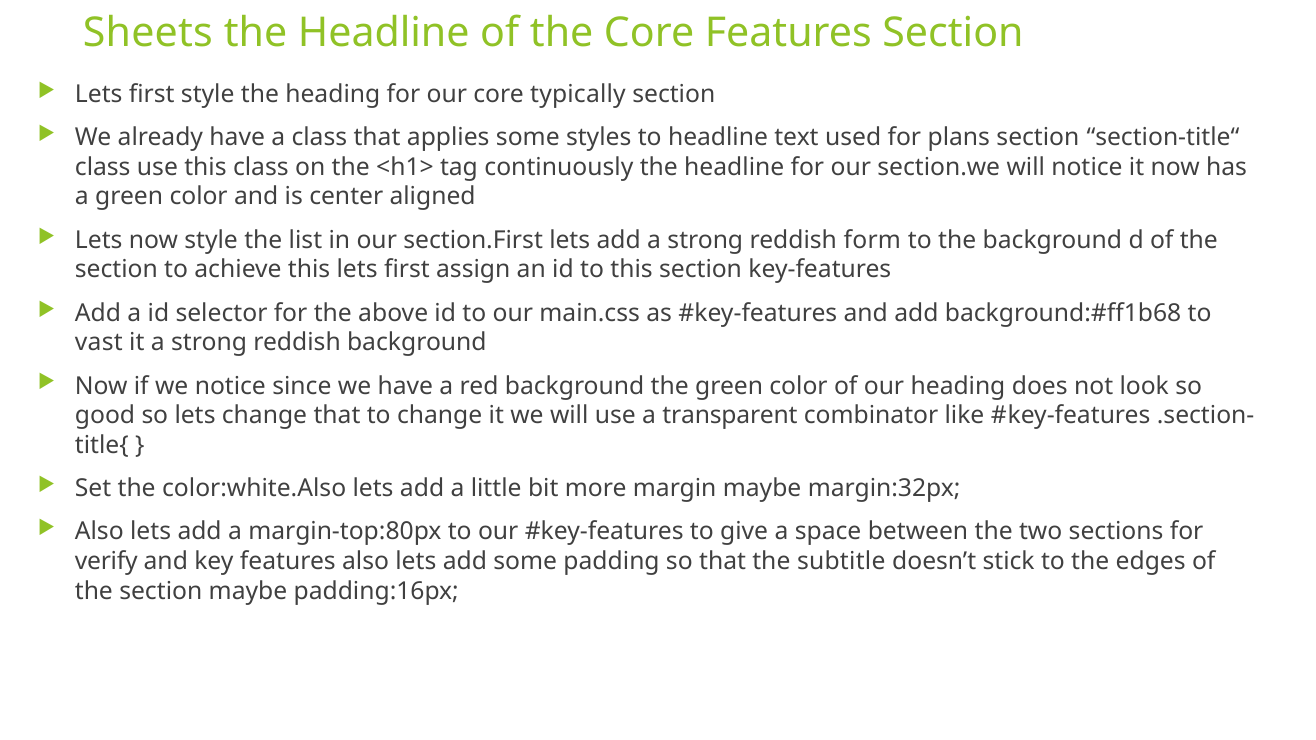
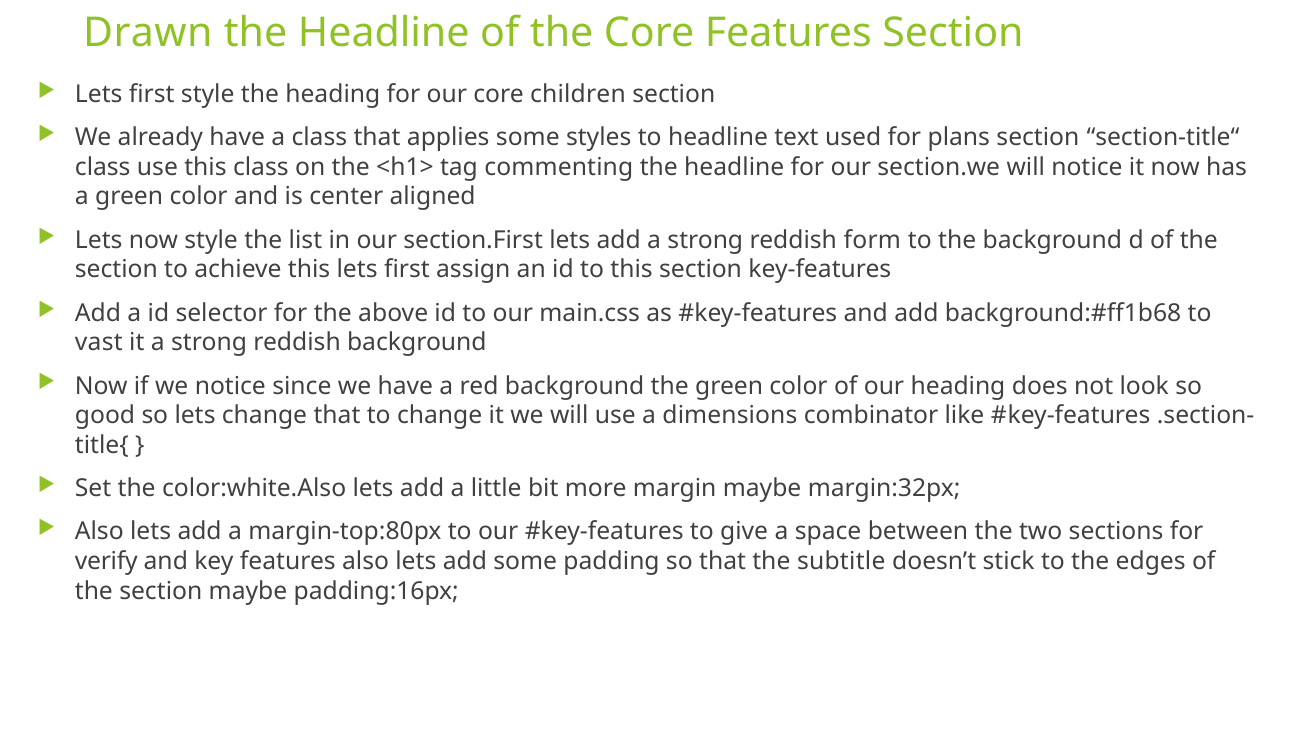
Sheets: Sheets -> Drawn (148, 32)
typically: typically -> children (578, 94)
continuously: continuously -> commenting (559, 167)
transparent: transparent -> dimensions (730, 416)
